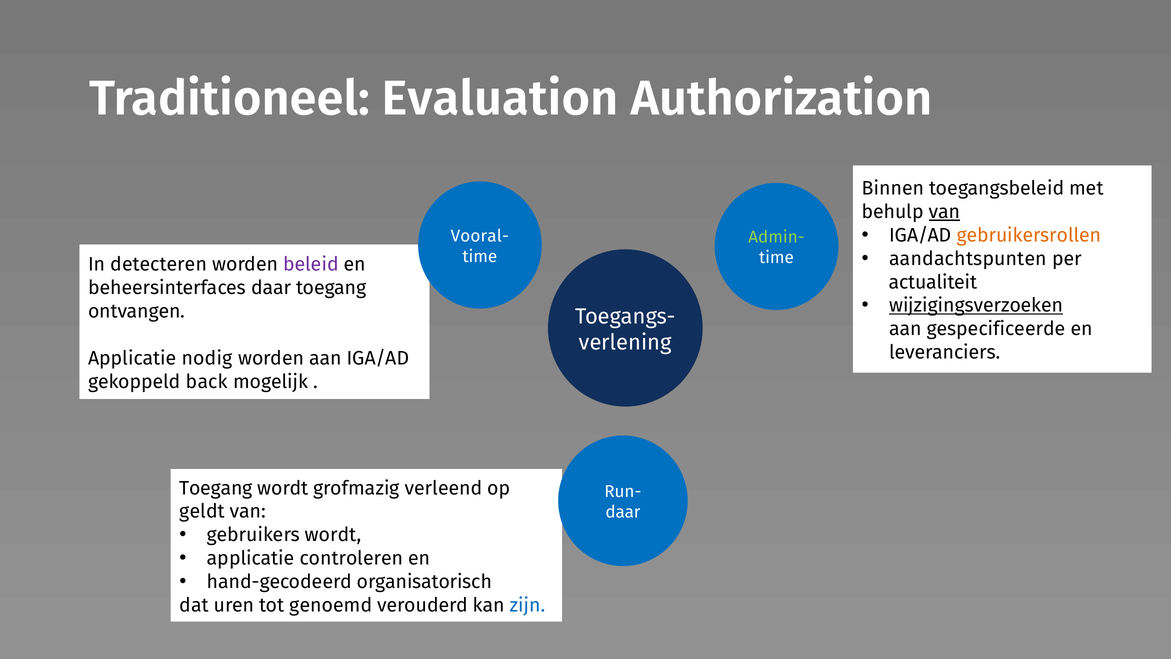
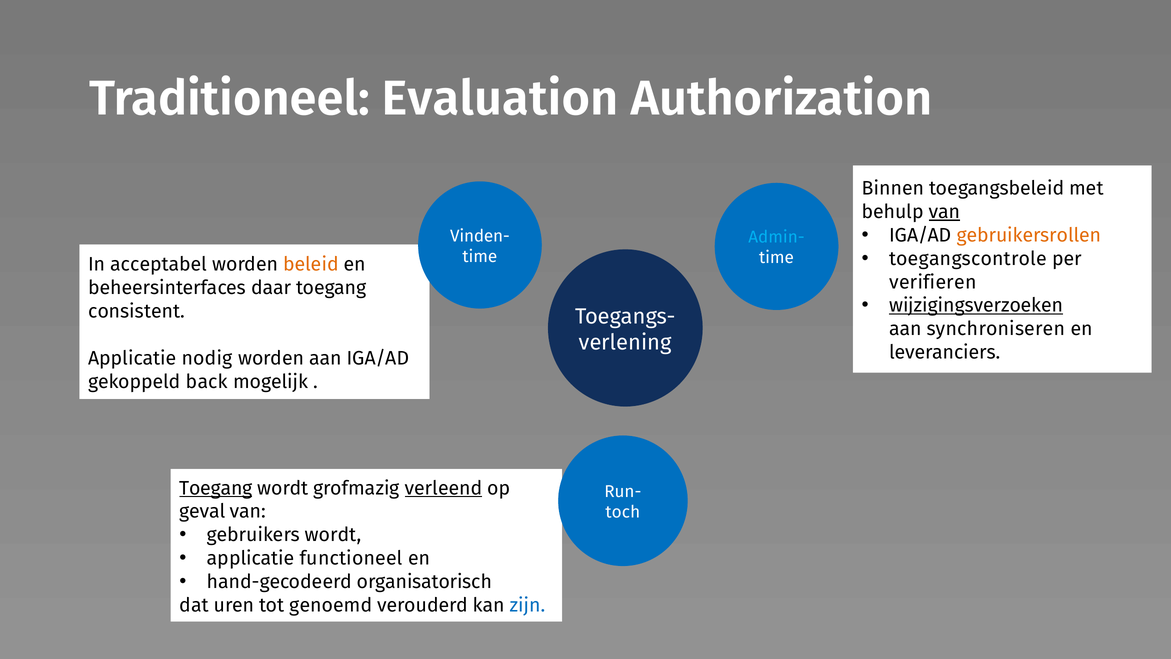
Vooral-: Vooral- -> Vinden- (480, 236)
Admin- colour: light green -> light blue (776, 237)
aandachtspunten: aandachtspunten -> toegangscontrole (968, 259)
detecteren: detecteren -> acceptabel (159, 264)
beleid colour: purple -> orange (311, 264)
actualiteit: actualiteit -> verifieren (933, 282)
ontvangen: ontvangen -> consistent (137, 311)
gespecificeerde: gespecificeerde -> synchroniseren (996, 329)
Toegang underline: none -> present (216, 488)
verleend underline: none -> present (444, 488)
geldt: geldt -> geval (202, 511)
daar: daar -> toch (623, 512)
controleren: controleren -> functioneel (351, 558)
